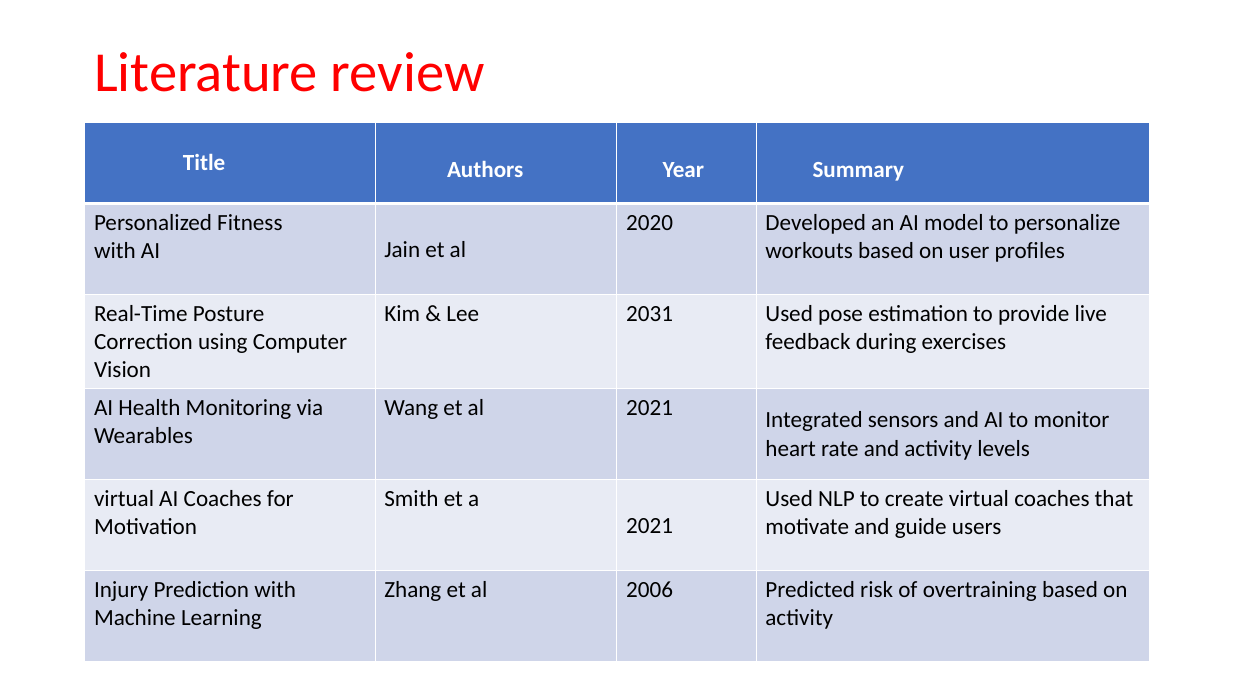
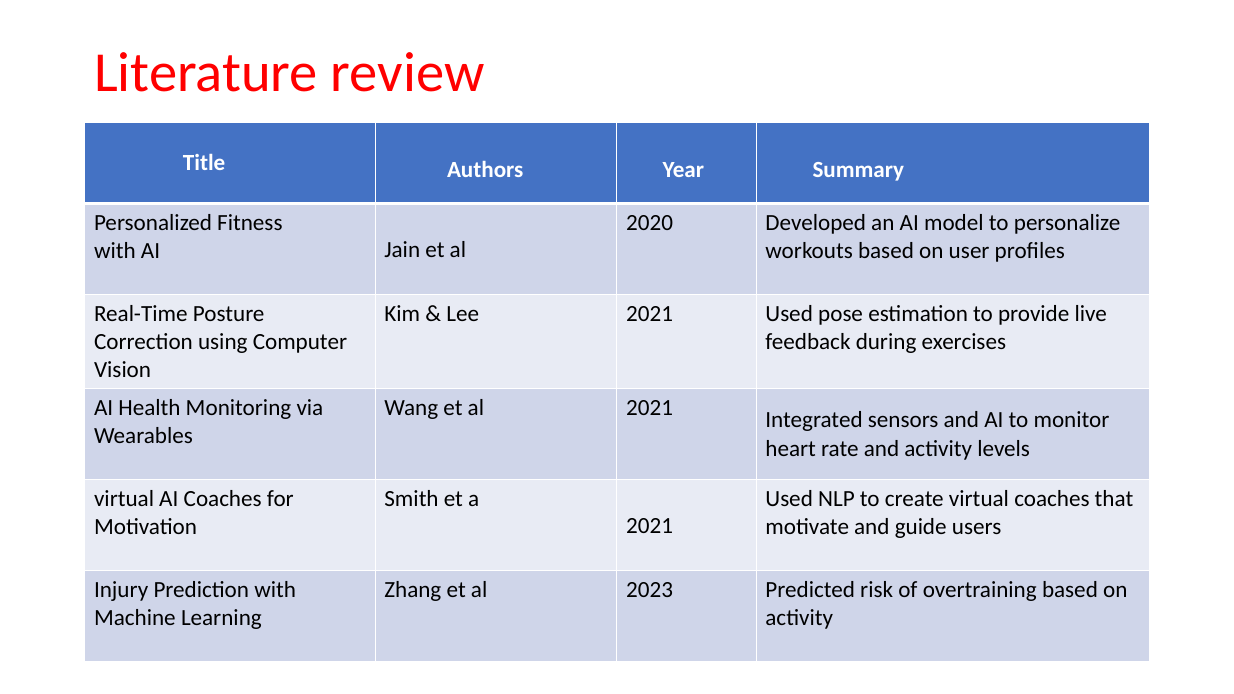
Lee 2031: 2031 -> 2021 (650, 314)
2006: 2006 -> 2023 (650, 590)
